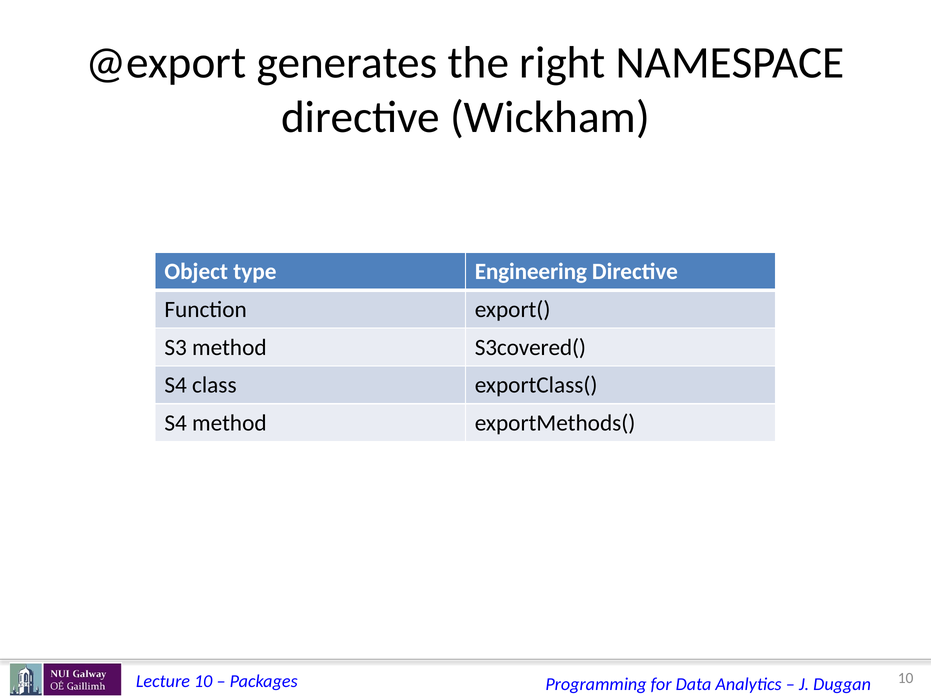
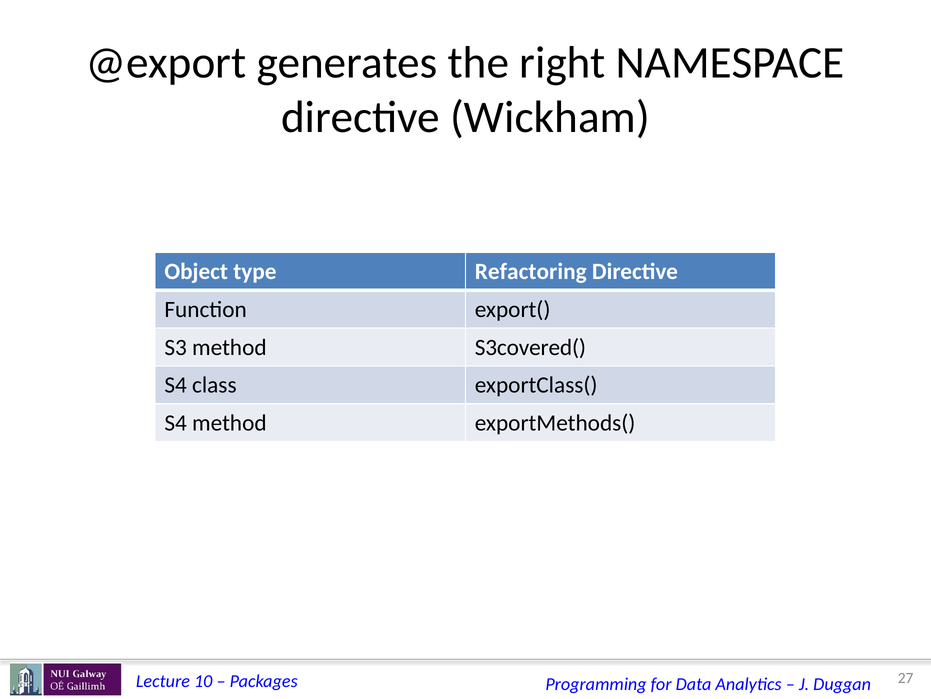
Engineering: Engineering -> Refactoring (531, 271)
10: 10 -> 27 (906, 677)
